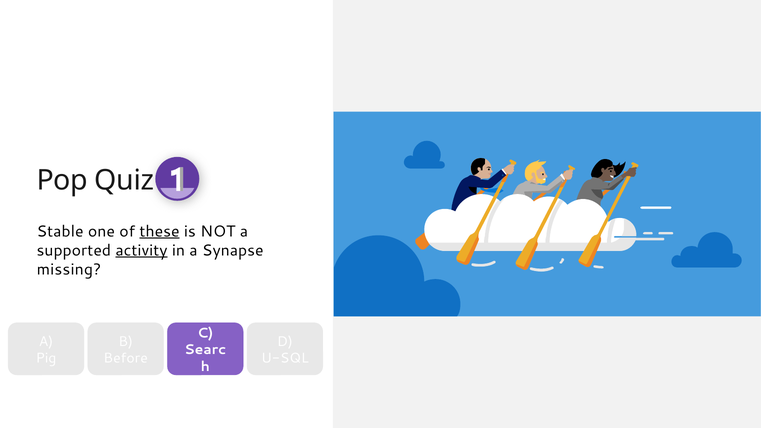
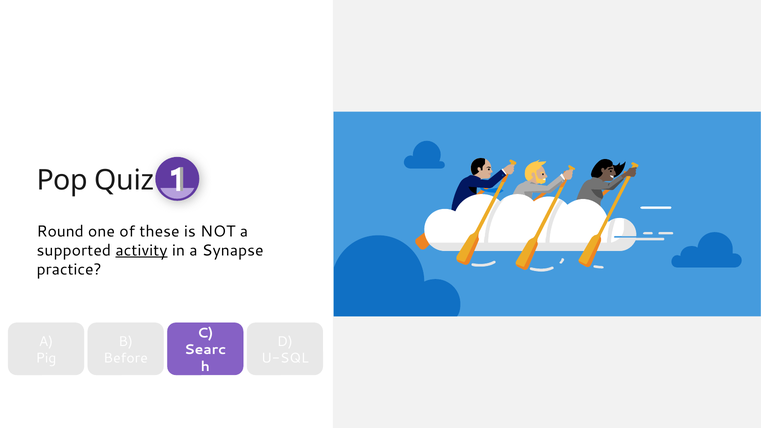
Stable: Stable -> Round (60, 231)
these underline: present -> none (159, 231)
missing: missing -> practice (69, 269)
